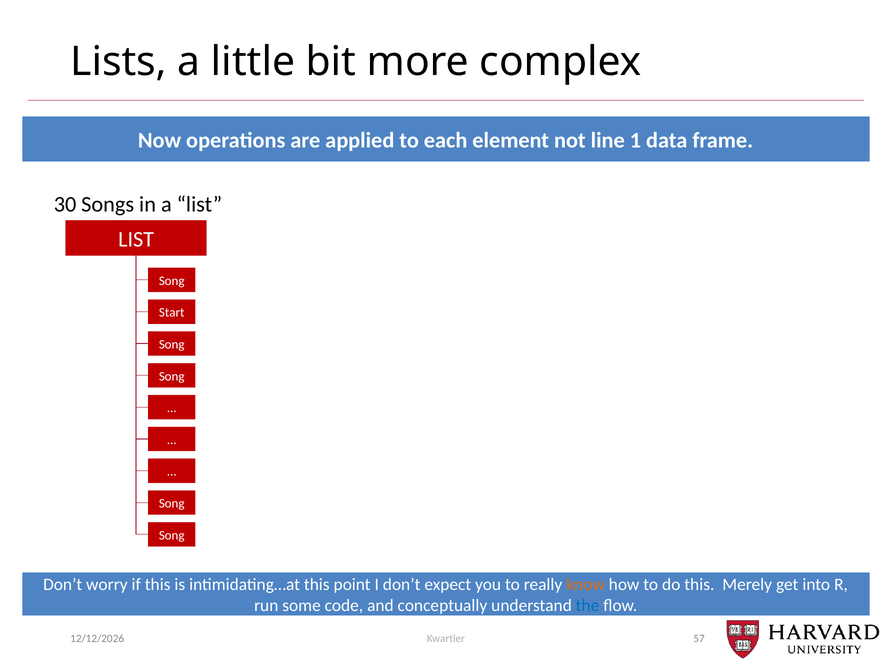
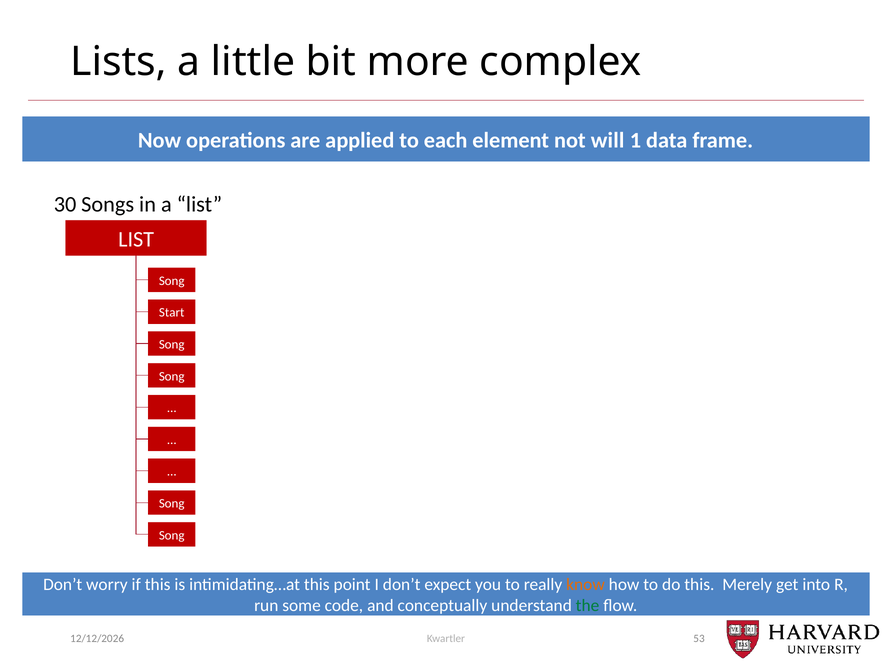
line: line -> will (608, 141)
the colour: blue -> green (588, 606)
57: 57 -> 53 (699, 639)
